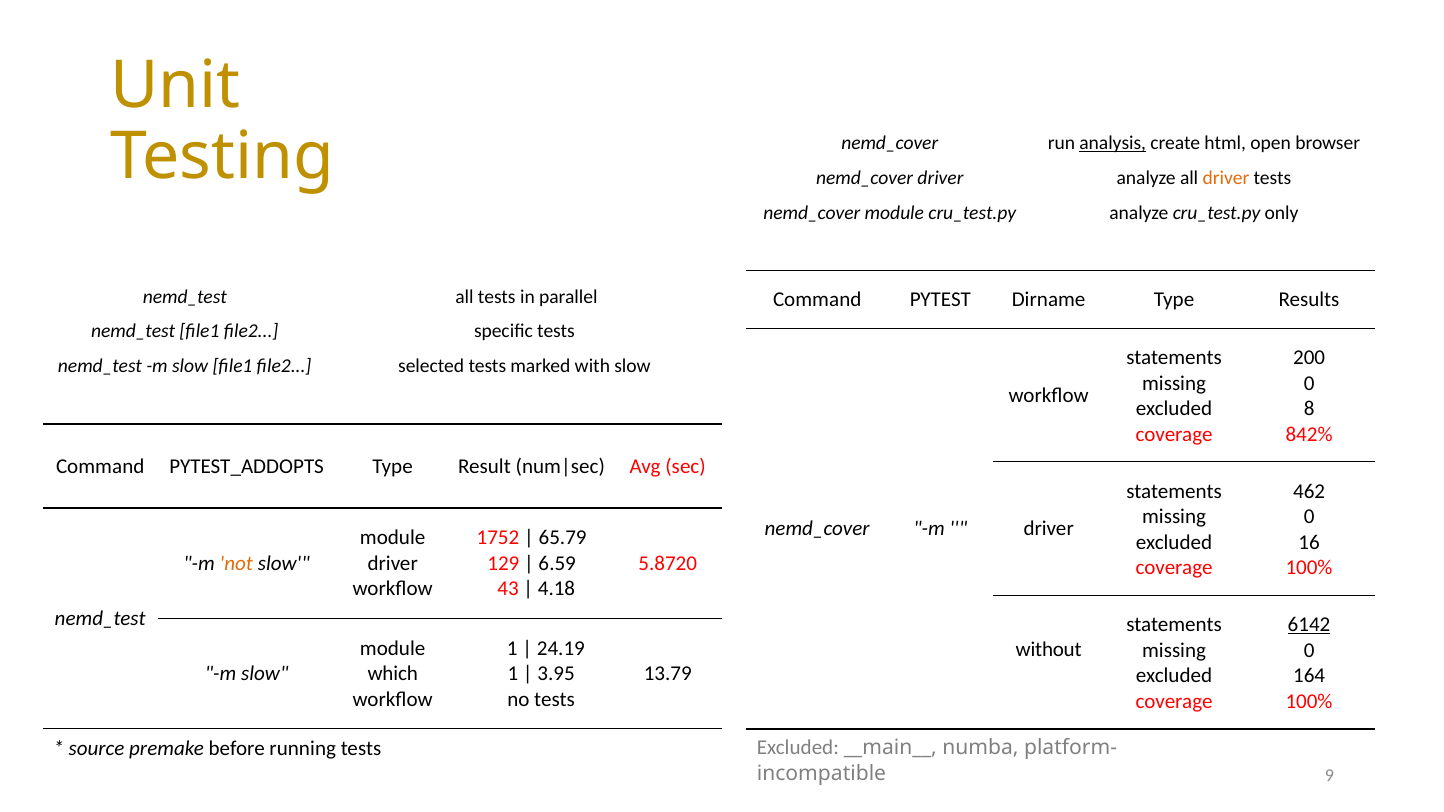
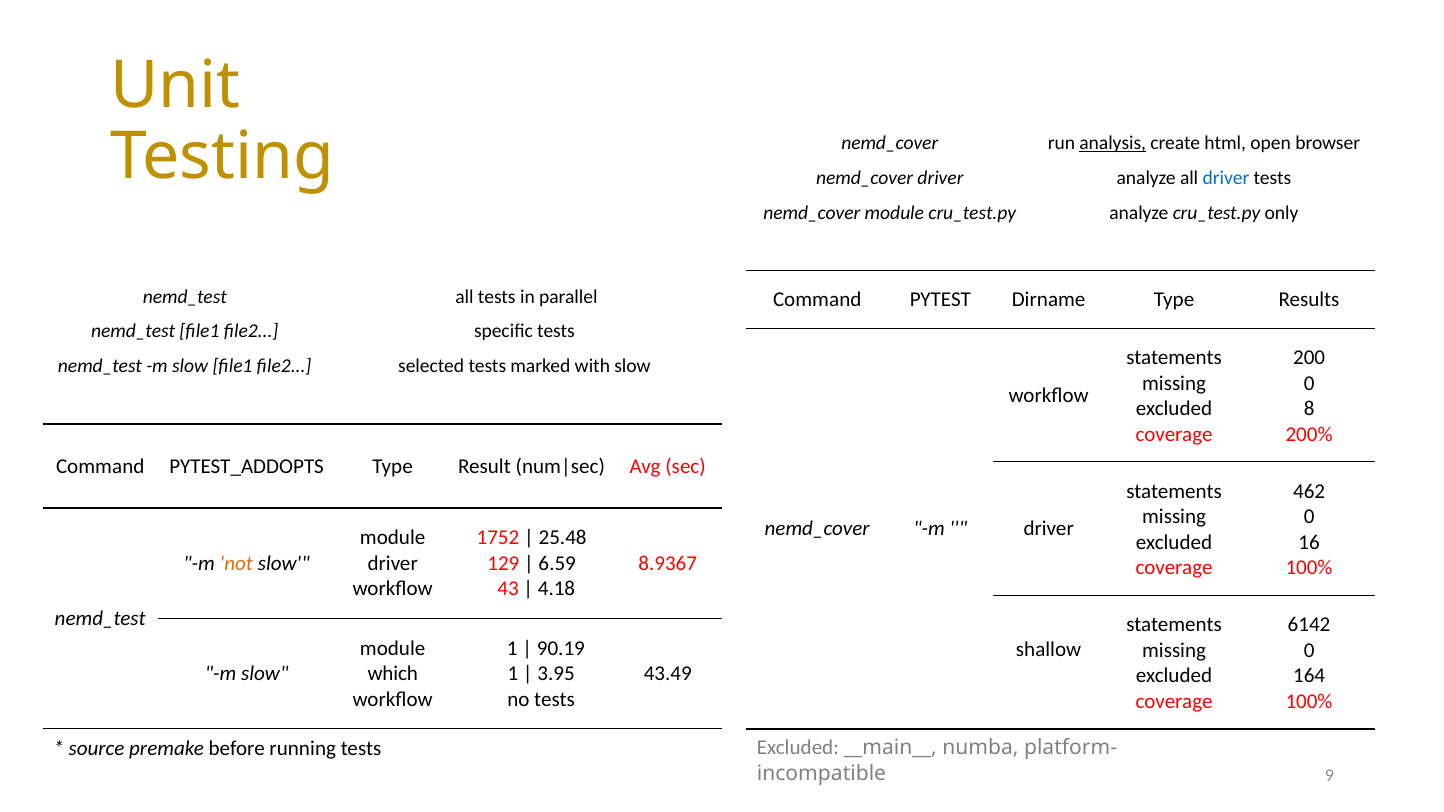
driver colour: orange -> blue (1226, 178)
842%: 842% -> 200% (1309, 434)
65.79: 65.79 -> 25.48 (563, 538)
5.8720: 5.8720 -> 8.9367 (668, 563)
6142 underline: present -> none (1309, 625)
24.19: 24.19 -> 90.19 (561, 648)
without: without -> shallow (1049, 650)
13.79: 13.79 -> 43.49 (668, 674)
